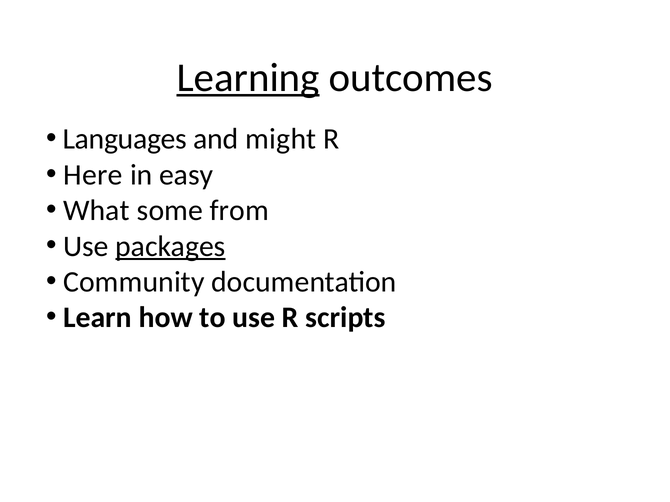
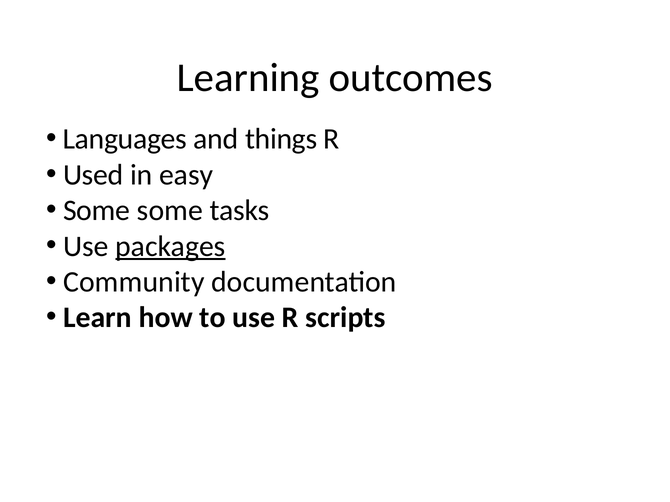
Learning underline: present -> none (248, 78)
might: might -> things (281, 139)
Here: Here -> Used (93, 175)
What: What -> Some (97, 211)
from: from -> tasks (240, 211)
